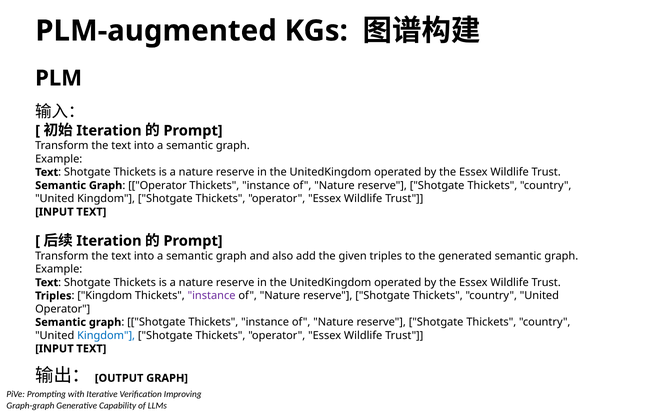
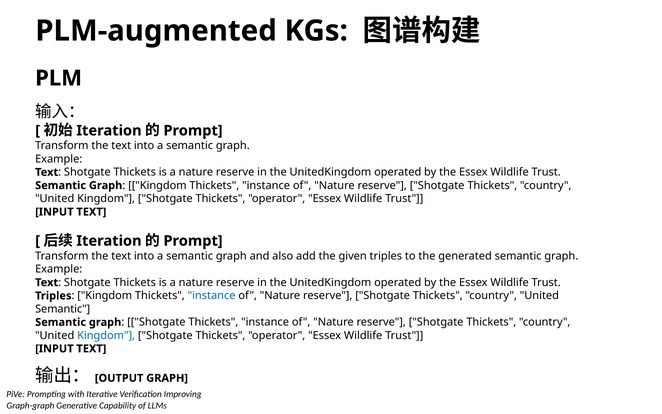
Graph Operator: Operator -> Kingdom (157, 186)
instance colour: purple -> blue (212, 296)
Operator: Operator -> Semantic (63, 309)
